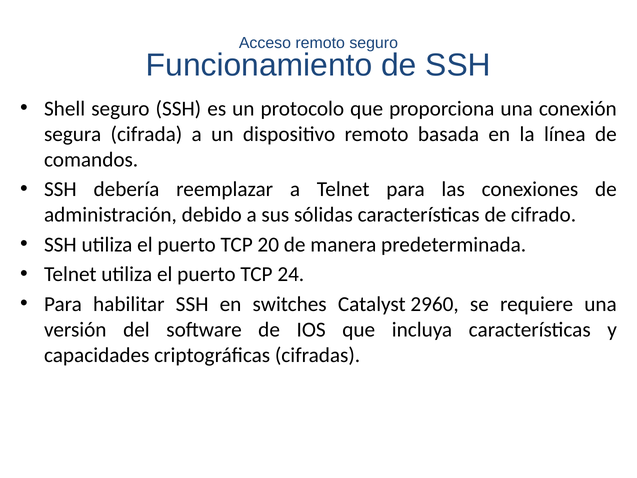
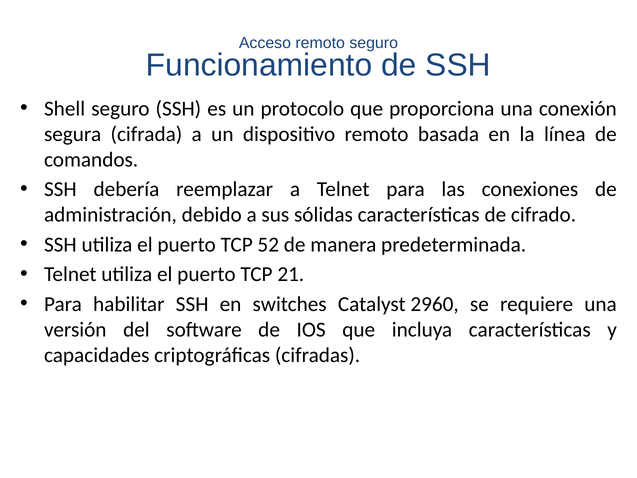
20: 20 -> 52 (268, 244)
24: 24 -> 21 (291, 274)
